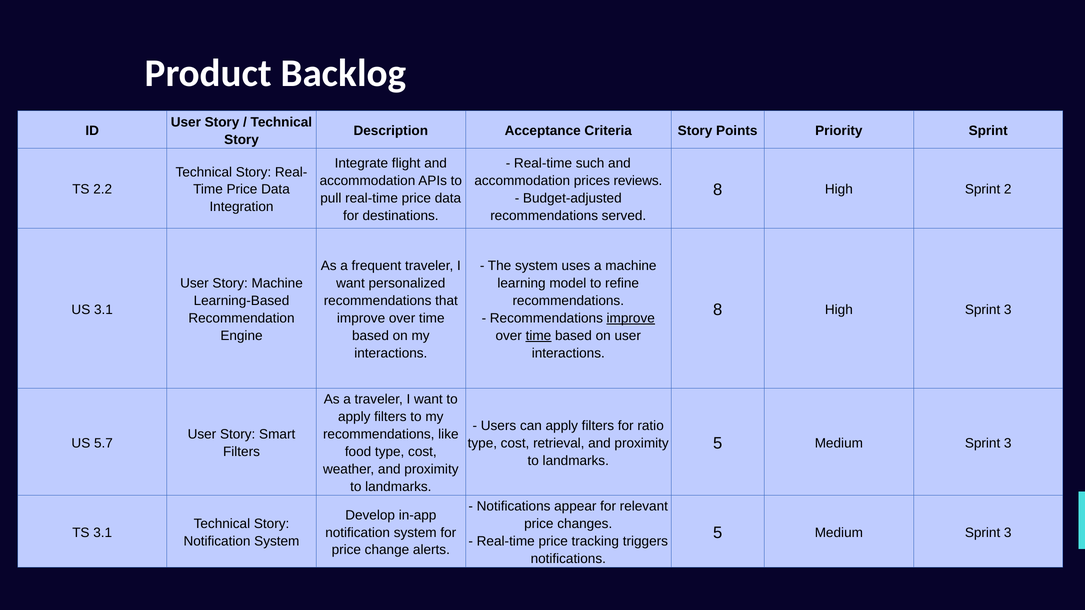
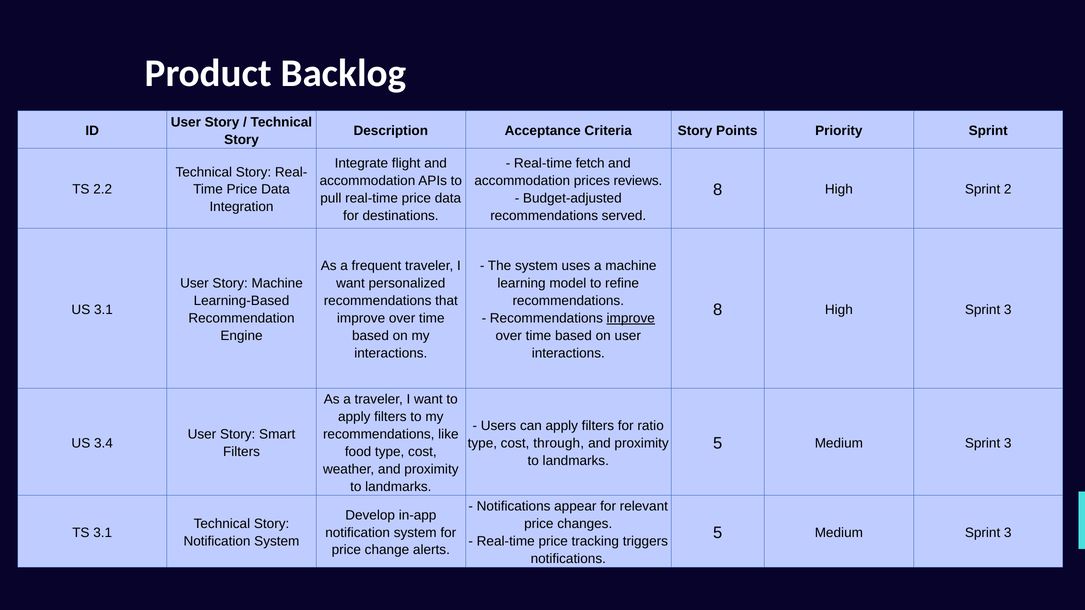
such: such -> fetch (590, 163)
time underline: present -> none (538, 336)
5.7: 5.7 -> 3.4 (103, 443)
retrieval: retrieval -> through (559, 443)
